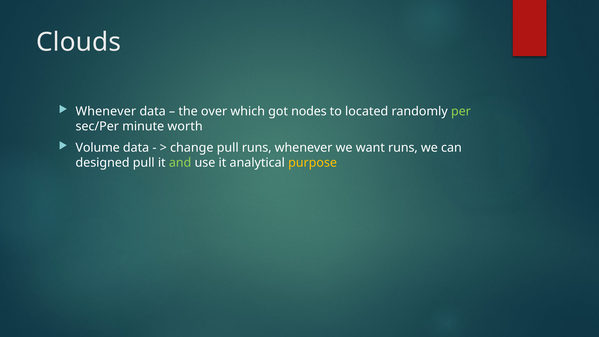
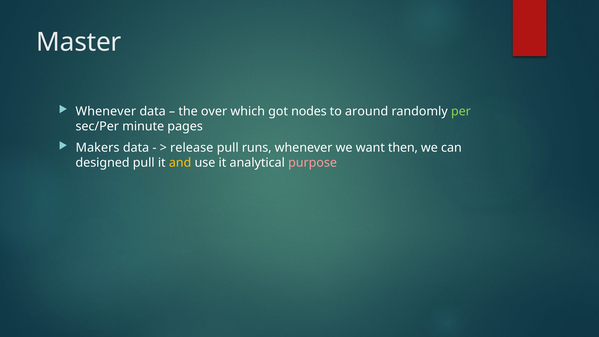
Clouds: Clouds -> Master (79, 42)
located: located -> around (367, 111)
worth: worth -> pages (185, 126)
Volume: Volume -> Makers (98, 148)
change: change -> release (192, 148)
want runs: runs -> then (403, 148)
and colour: light green -> yellow (180, 163)
purpose colour: yellow -> pink (313, 163)
